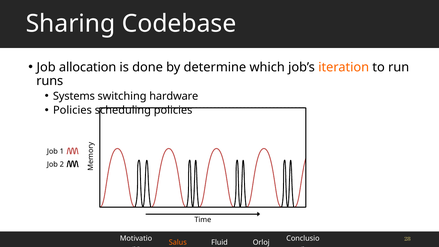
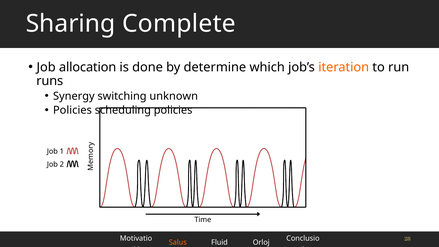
Codebase: Codebase -> Complete (179, 24)
Systems: Systems -> Synergy (74, 96)
hardware: hardware -> unknown (174, 96)
